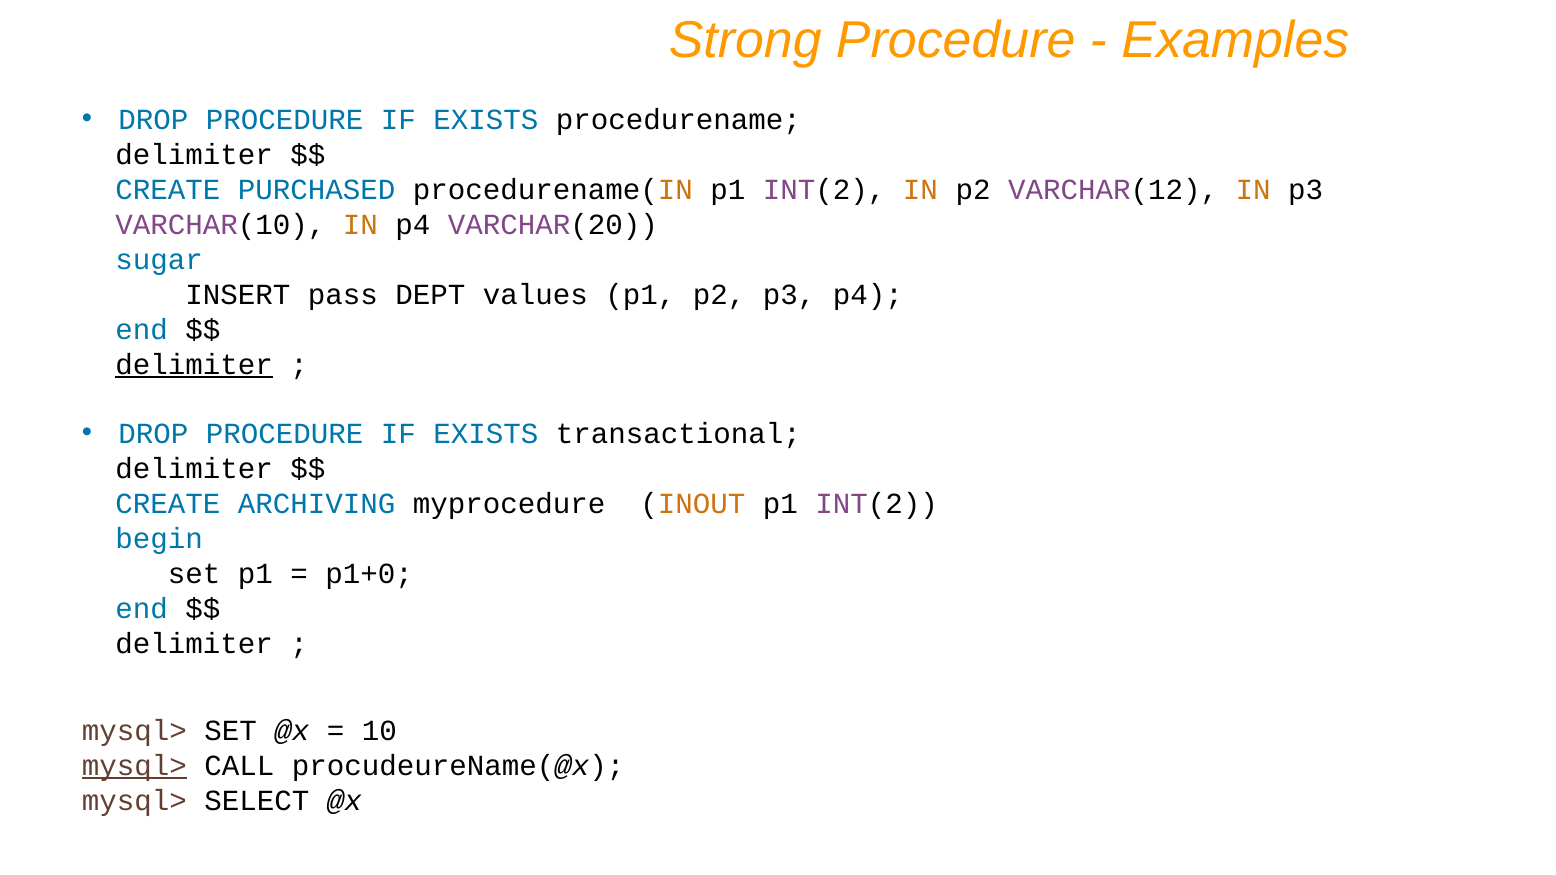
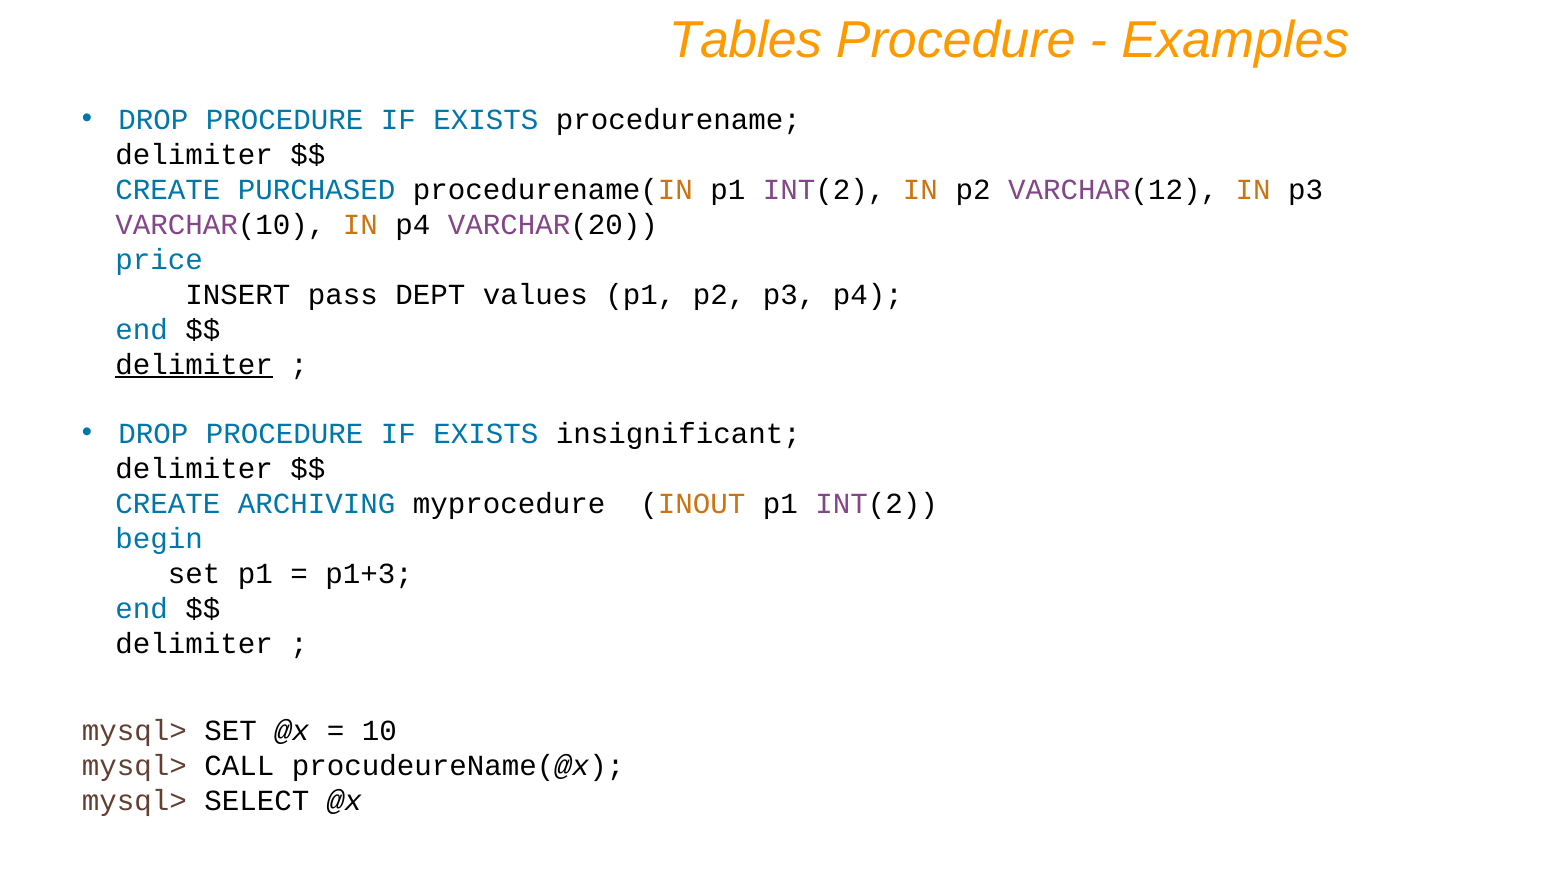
Strong: Strong -> Tables (745, 40)
sugar: sugar -> price (159, 260)
transactional: transactional -> insignificant (678, 434)
p1+0: p1+0 -> p1+3 (369, 574)
mysql> underline: present -> none (134, 766)
